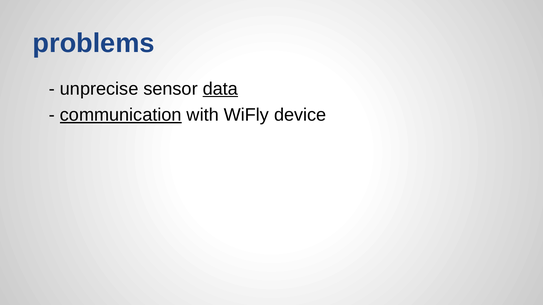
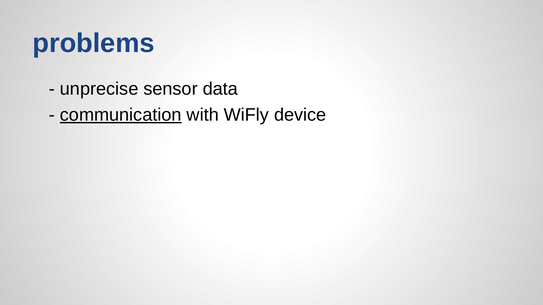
data underline: present -> none (220, 89)
